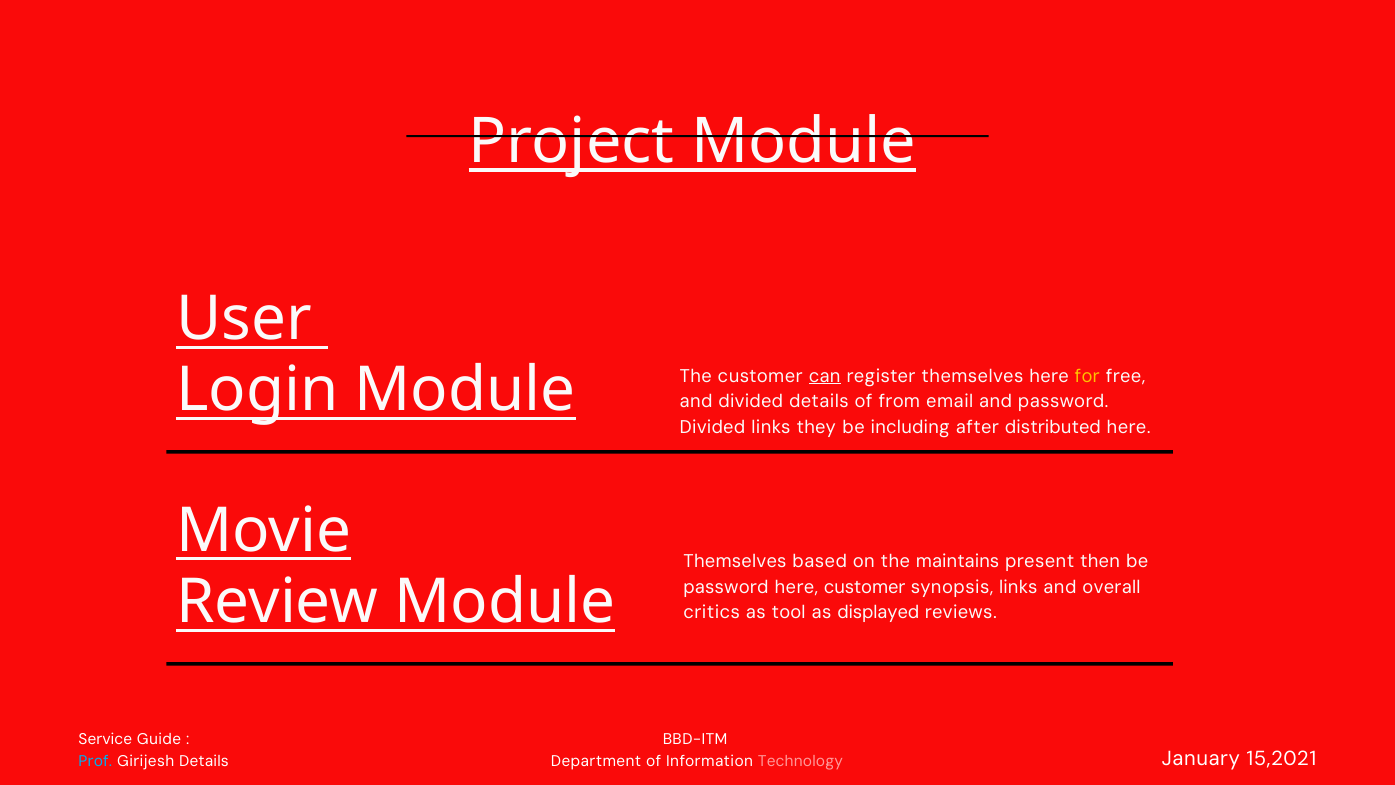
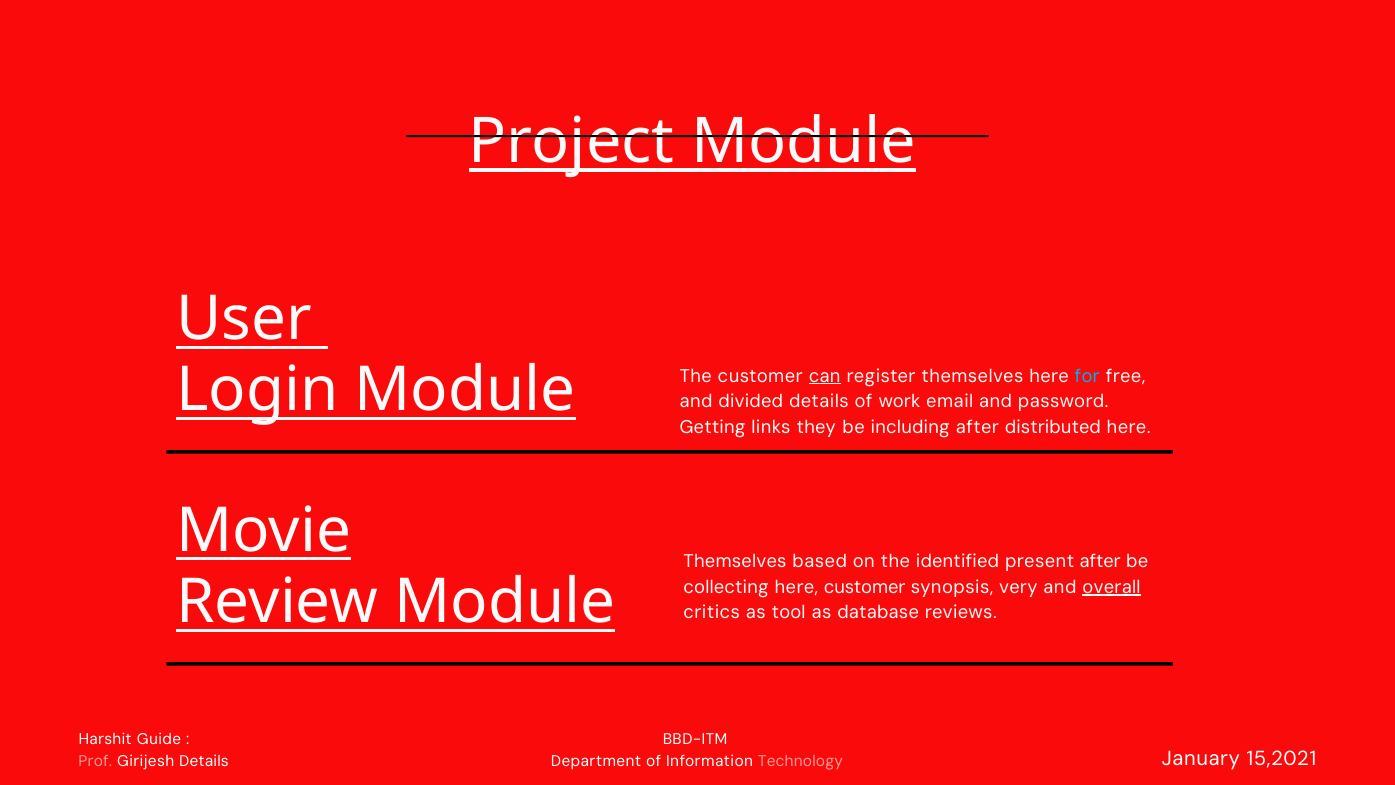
for colour: yellow -> light blue (1087, 376)
from: from -> work (899, 402)
Divided: Divided -> Getting (712, 427)
maintains: maintains -> identified (957, 561)
present then: then -> after (1100, 561)
password: password -> collecting (726, 587)
synopsis links: links -> very (1018, 587)
overall underline: none -> present (1112, 587)
displayed: displayed -> database (878, 613)
Service: Service -> Harshit (105, 739)
Prof colour: light blue -> pink (95, 761)
